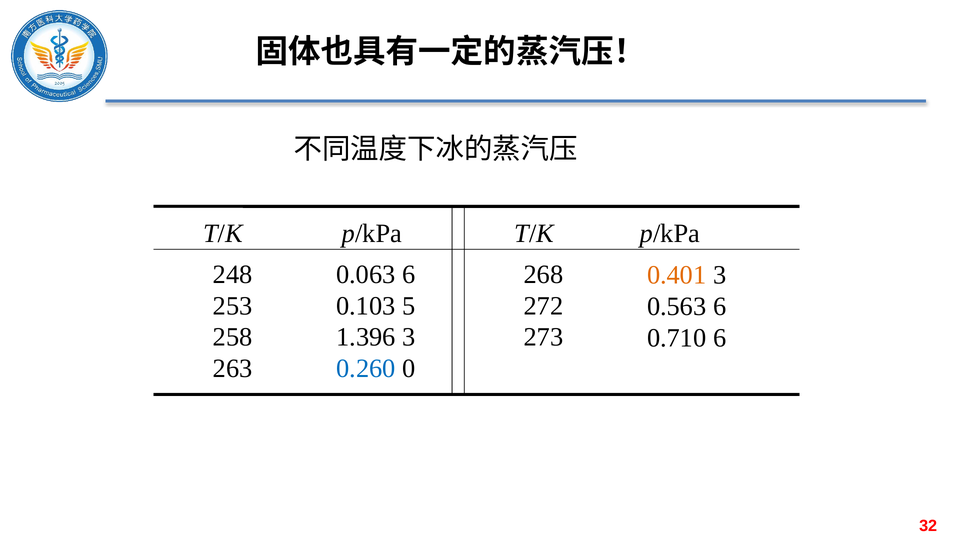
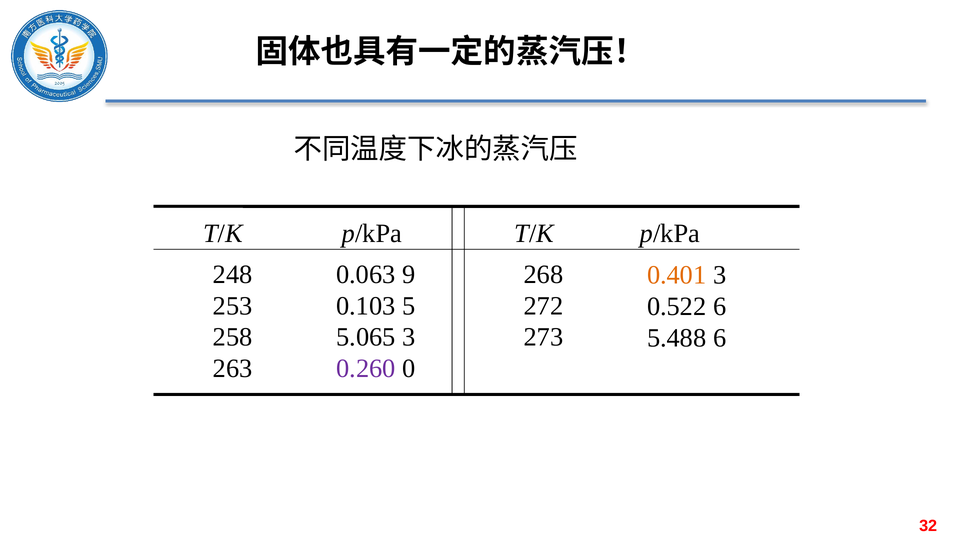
0.063 6: 6 -> 9 (409, 274)
0.563: 0.563 -> 0.522 (677, 306)
1.396: 1.396 -> 5.065 (366, 337)
0.710: 0.710 -> 5.488 (677, 338)
0.260 colour: blue -> purple (366, 368)
